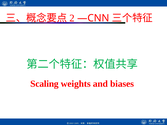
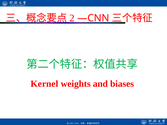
Scaling: Scaling -> Kernel (44, 84)
